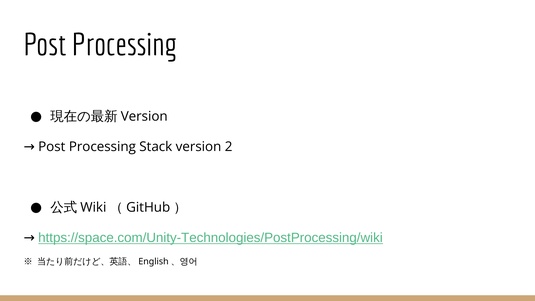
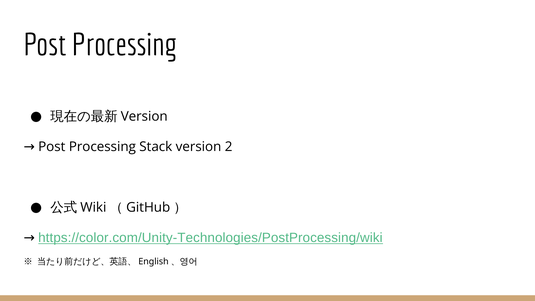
https://space.com/Unity-Technologies/PostProcessing/wiki: https://space.com/Unity-Technologies/PostProcessing/wiki -> https://color.com/Unity-Technologies/PostProcessing/wiki (210, 238)
